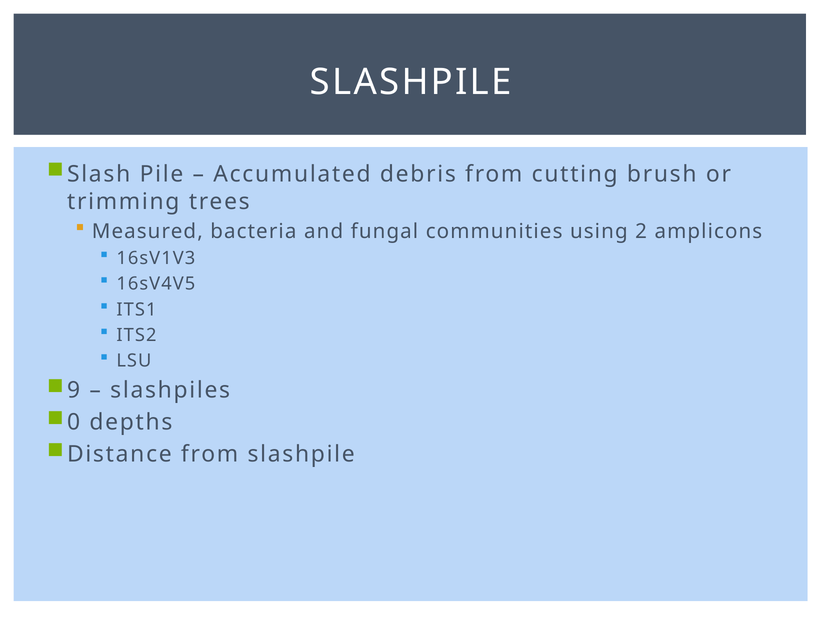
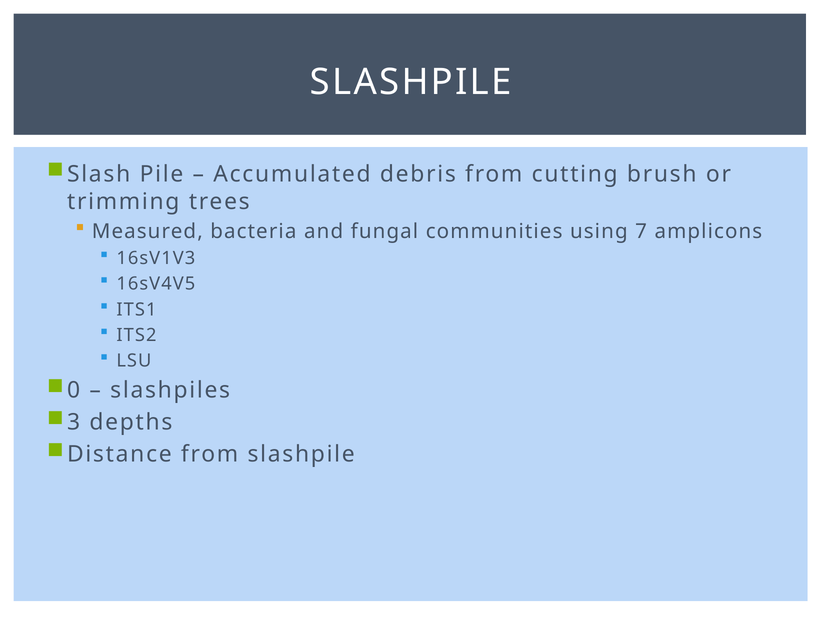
2: 2 -> 7 (641, 231)
9: 9 -> 0 (74, 390)
0: 0 -> 3 (74, 422)
